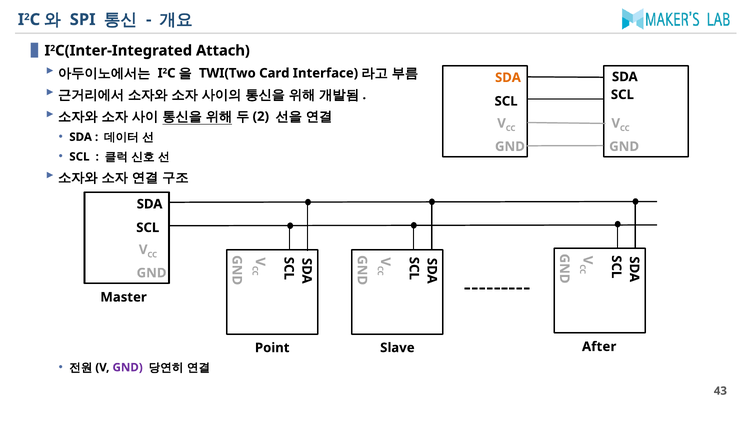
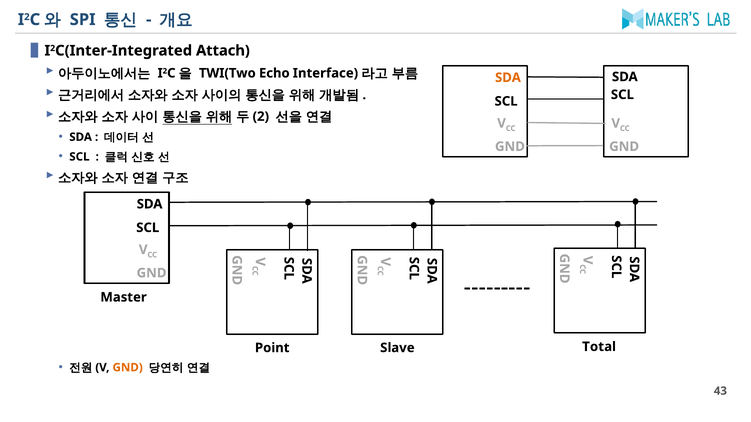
Card: Card -> Echo (274, 73)
After: After -> Total (599, 347)
GND colour: purple -> orange (128, 368)
